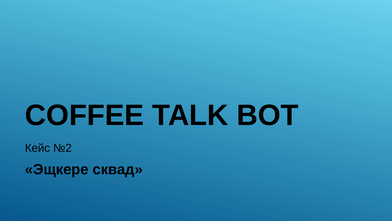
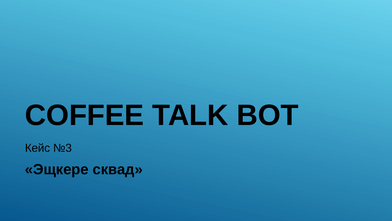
№2: №2 -> №3 (62, 148)
